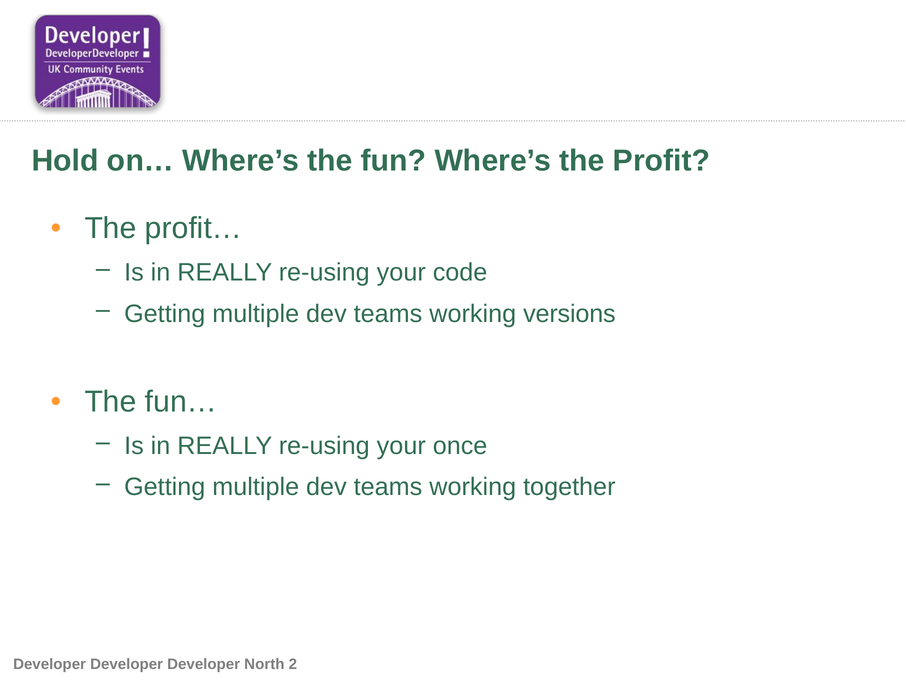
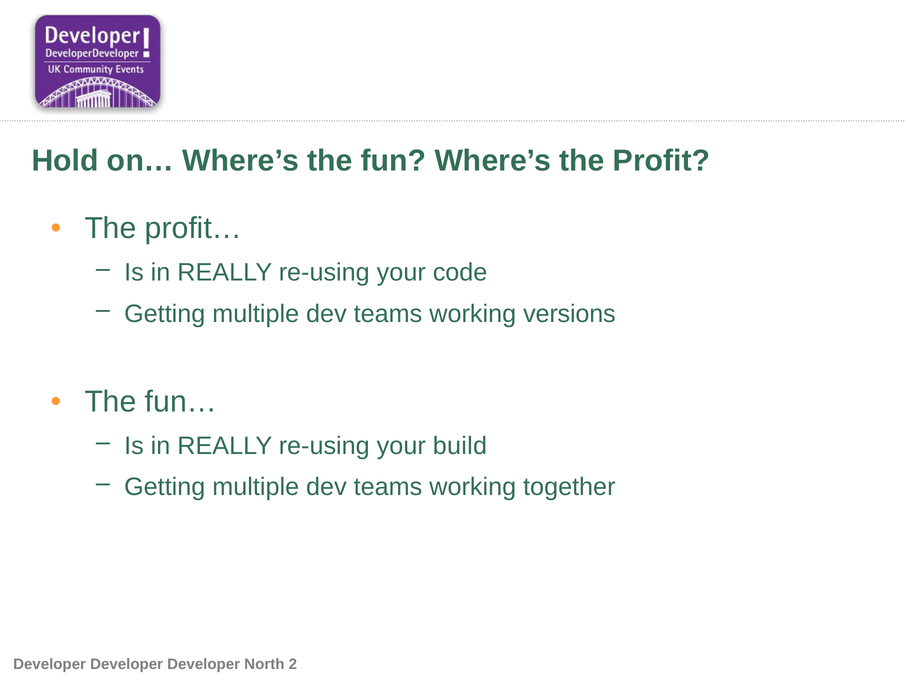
once: once -> build (460, 446)
